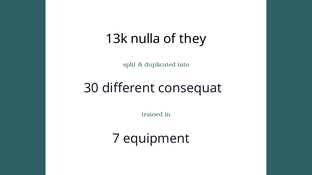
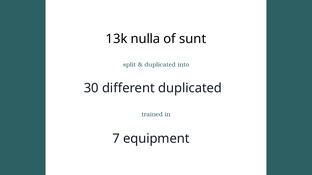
they: they -> sunt (193, 39)
different consequat: consequat -> duplicated (190, 88)
